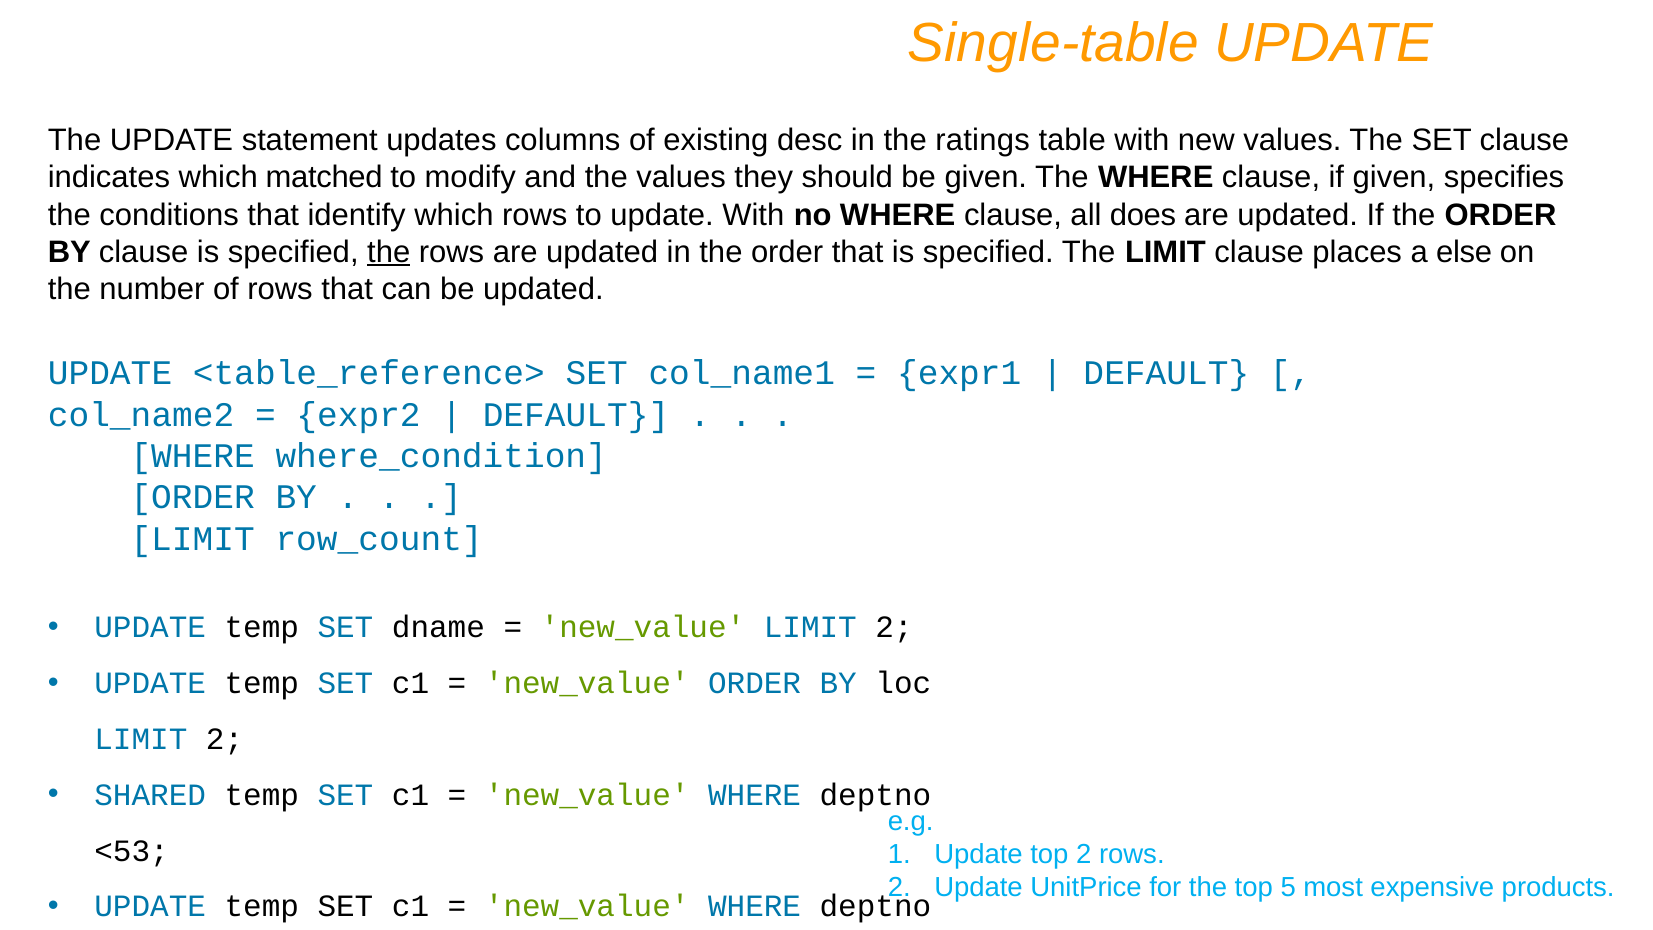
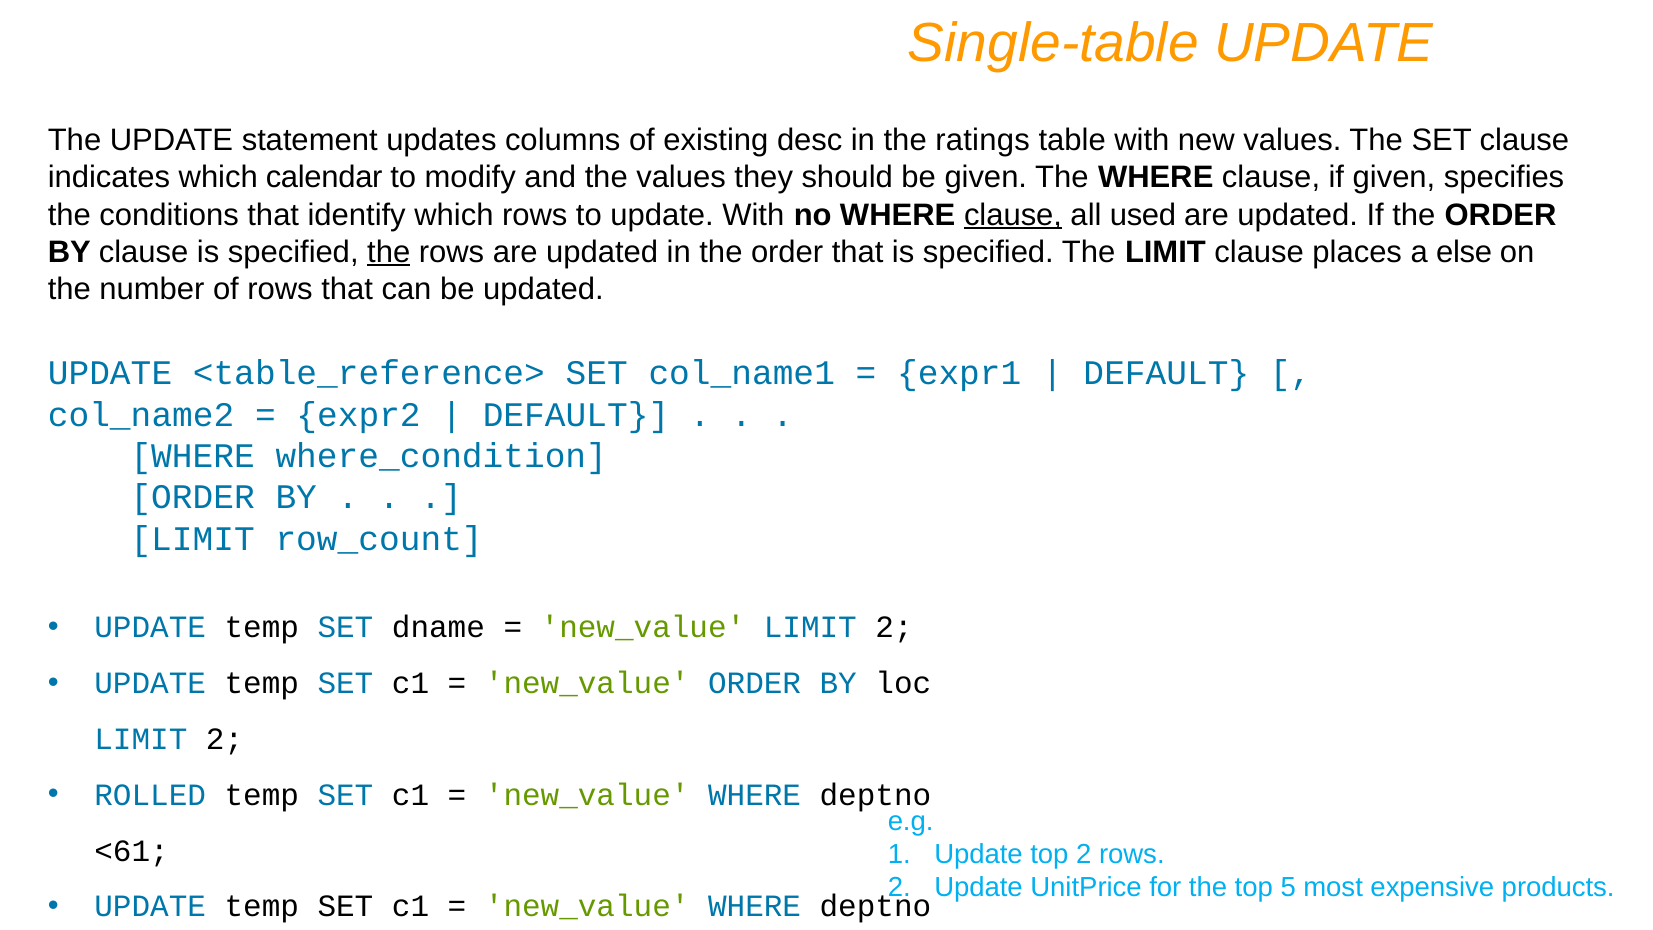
matched: matched -> calendar (324, 178)
clause underline: none -> present (1013, 215)
does: does -> used (1143, 215)
SHARED: SHARED -> ROLLED (150, 795)
<53: <53 -> <61 (132, 851)
